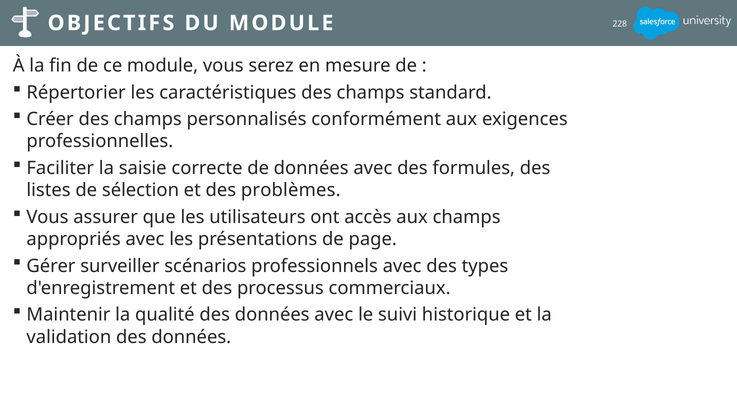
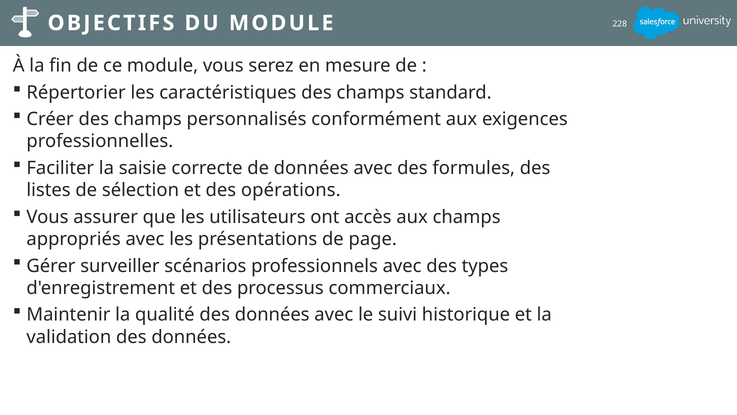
problèmes: problèmes -> opérations (291, 190)
